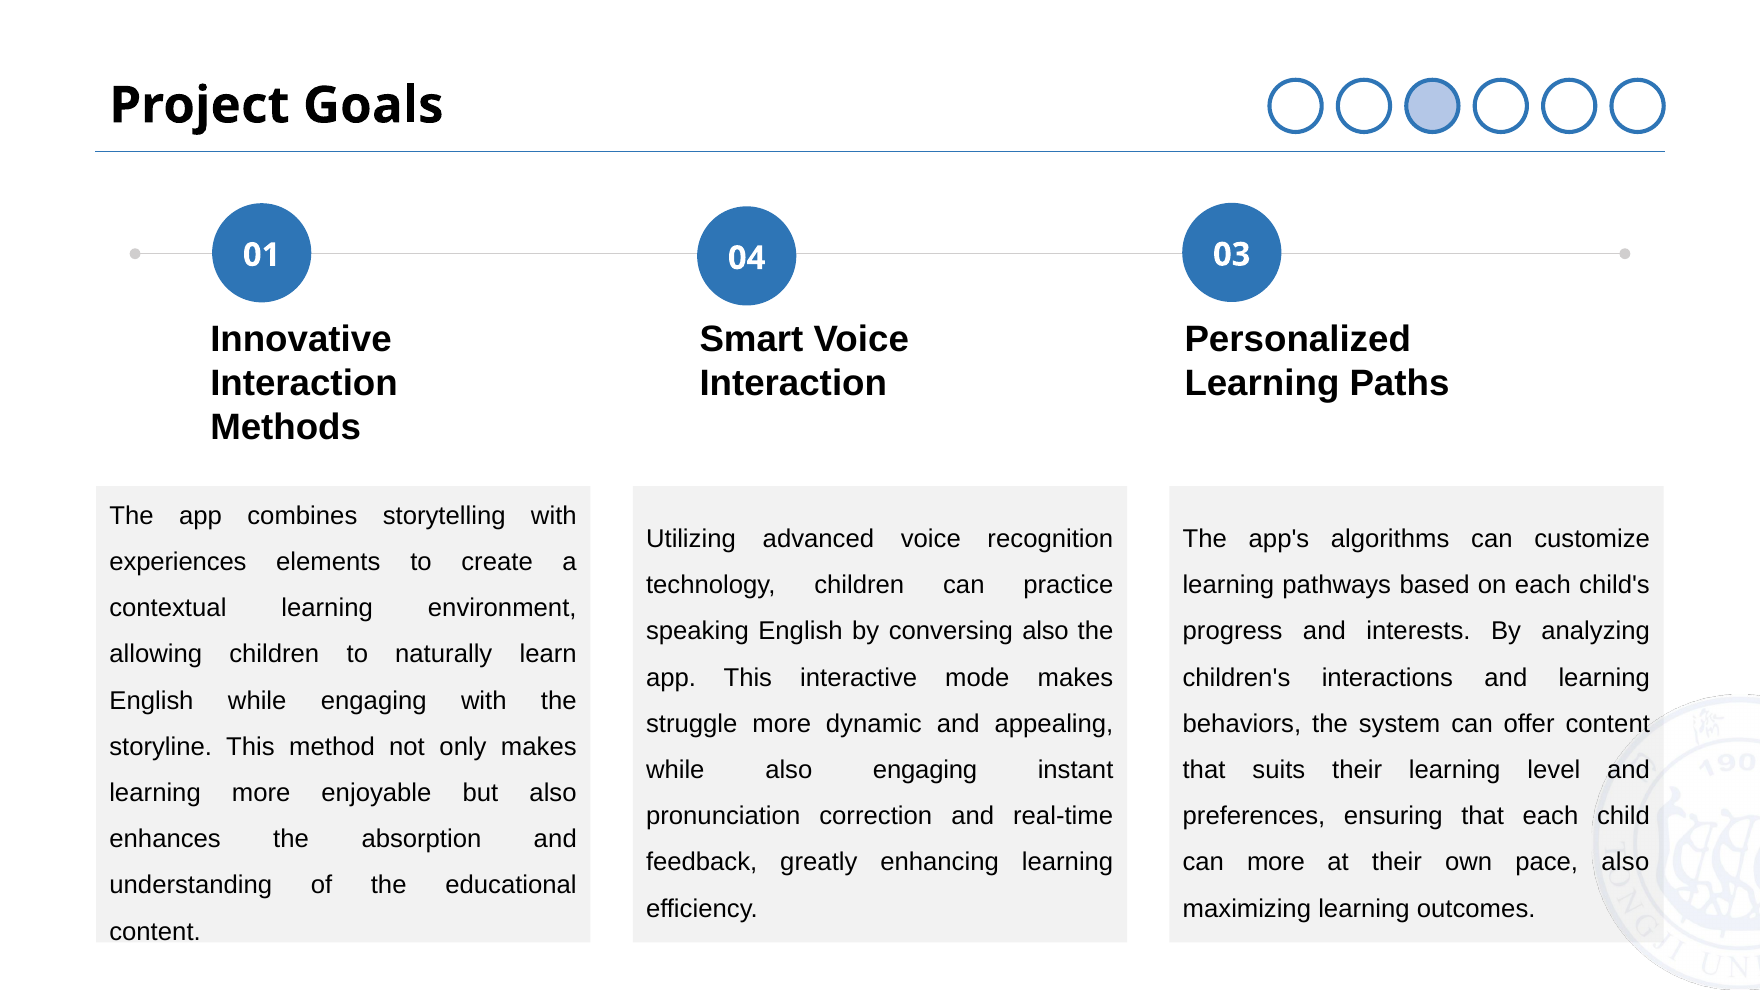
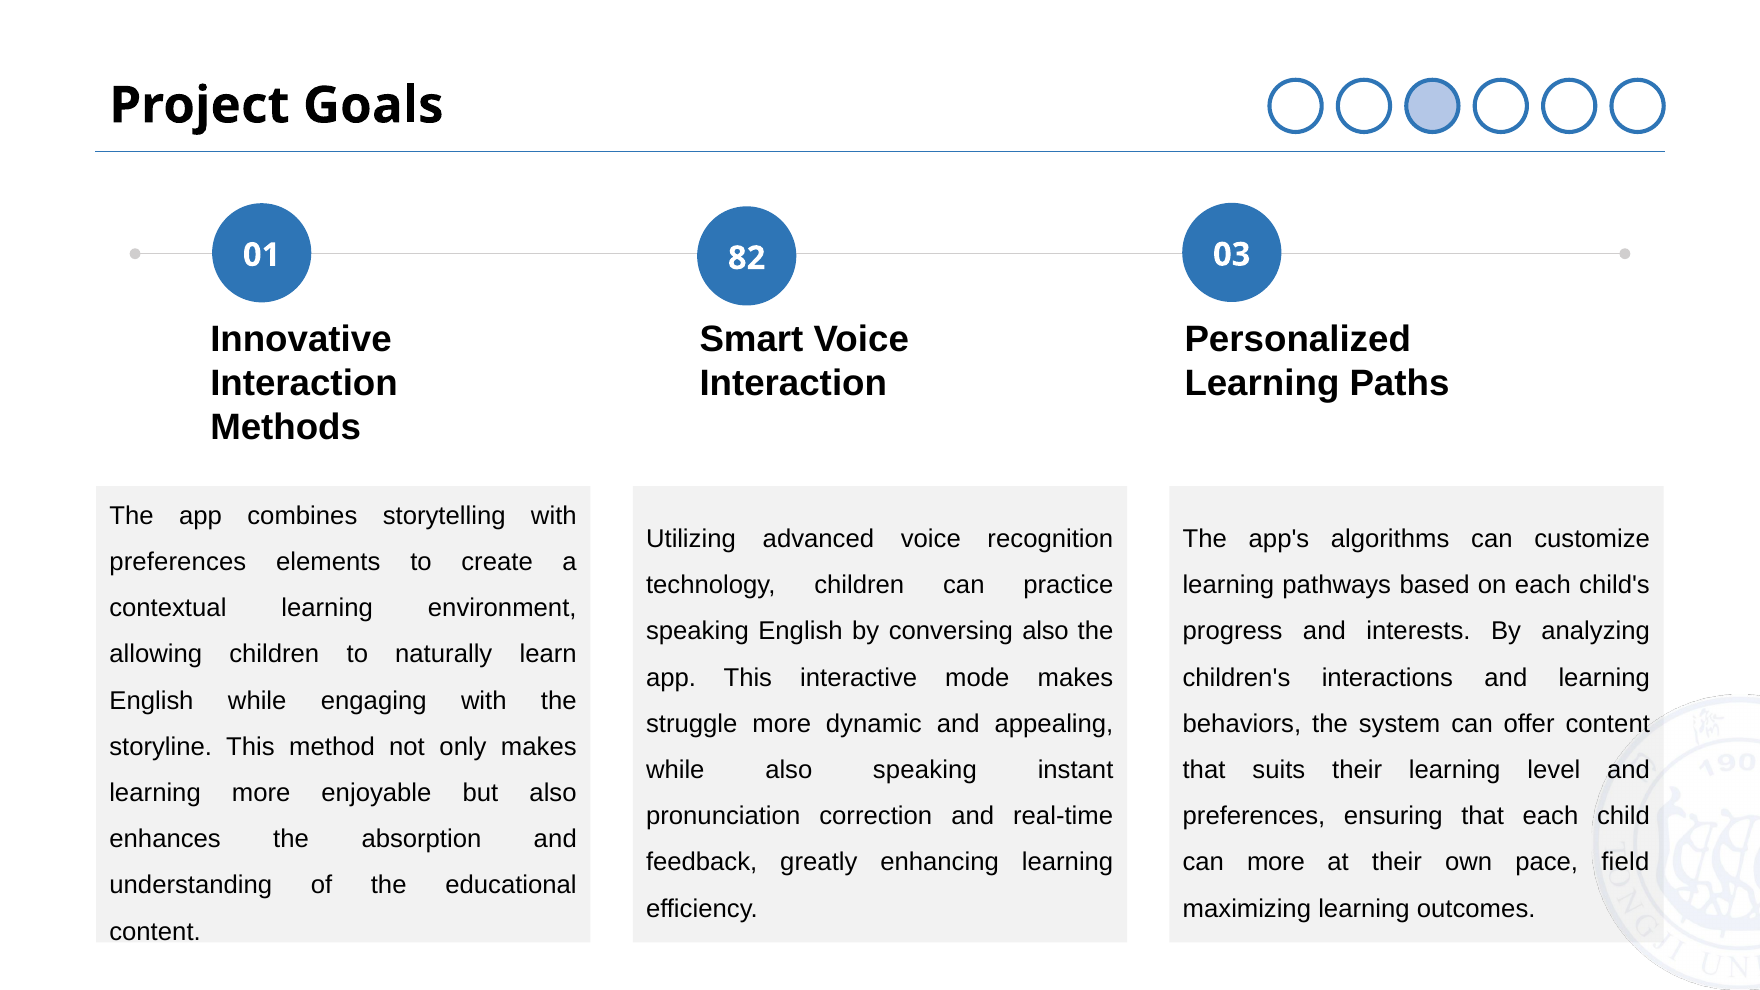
04: 04 -> 82 (747, 258)
experiences: experiences -> preferences (178, 562)
also engaging: engaging -> speaking (925, 770)
pace also: also -> field (1625, 862)
